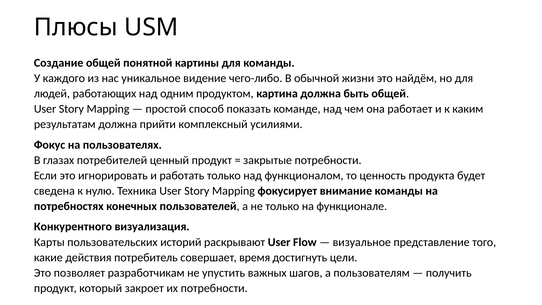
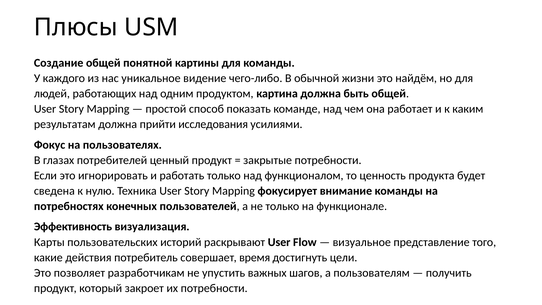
комплексный: комплексный -> исследования (213, 124)
Конкурентного: Конкурентного -> Эффективность (73, 227)
